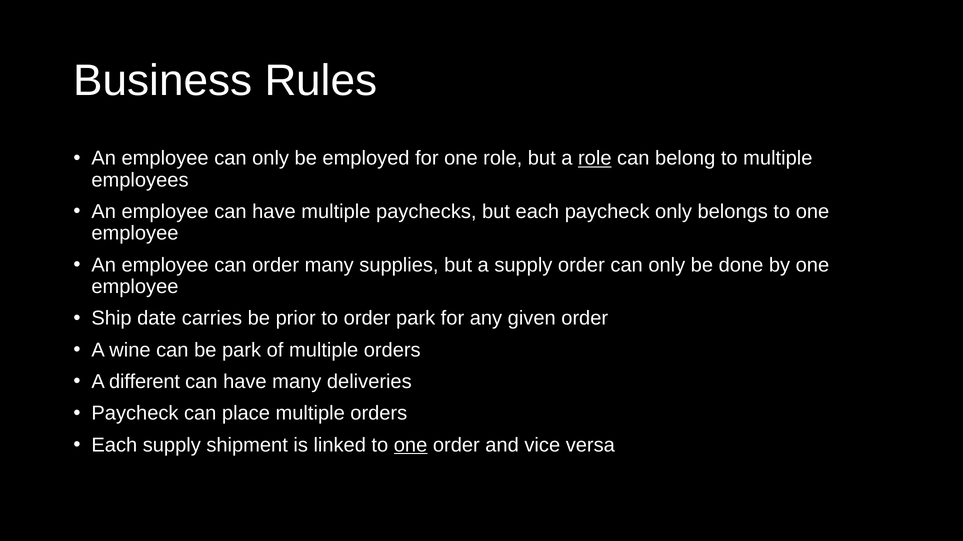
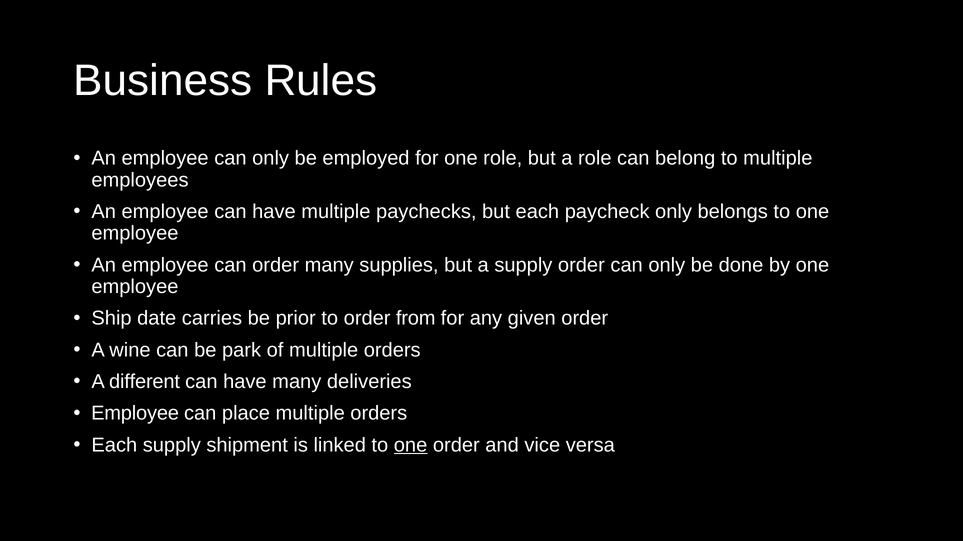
role underline: present -> none (595, 159)
order park: park -> from (416, 319)
Paycheck: Paycheck -> Employee (135, 414)
